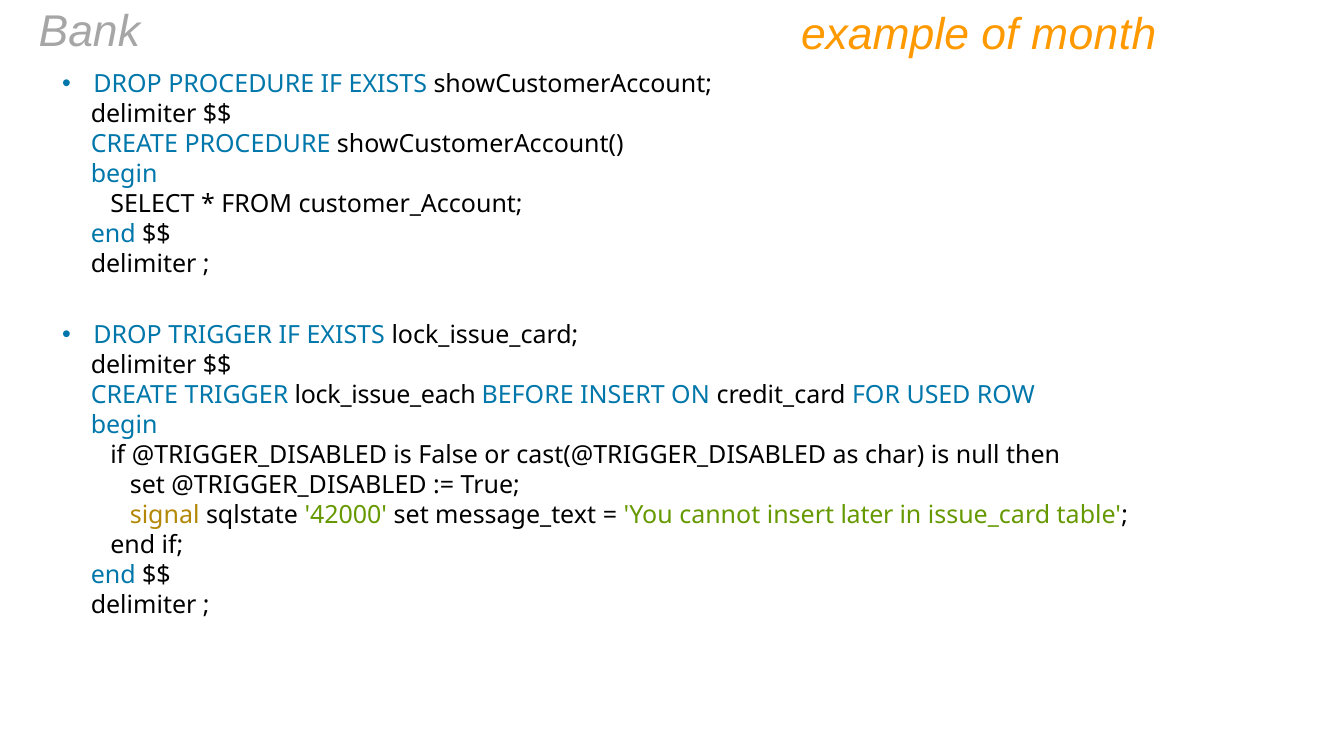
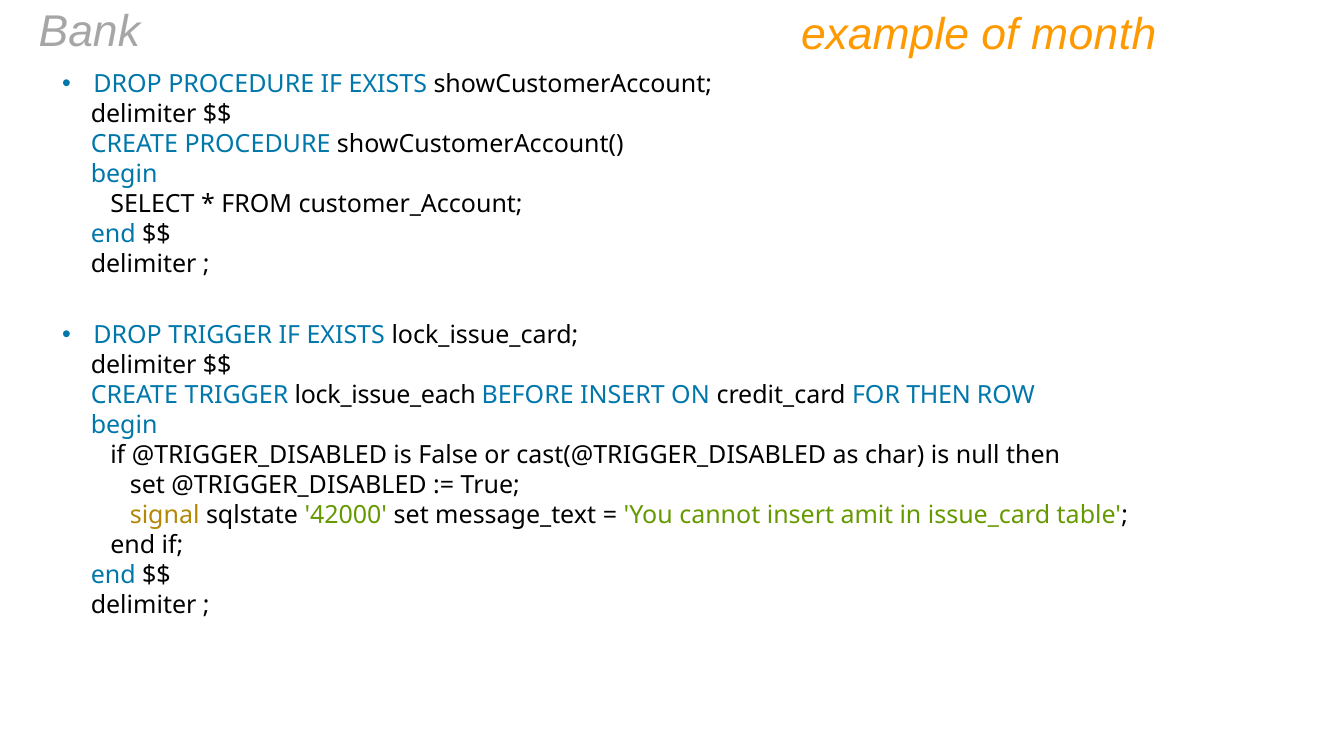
FOR USED: USED -> THEN (939, 396)
later: later -> amit (867, 516)
